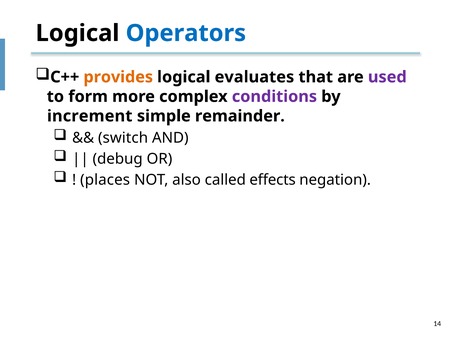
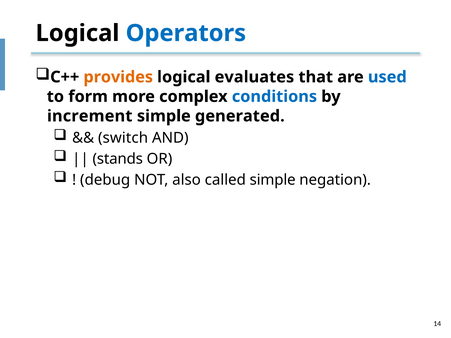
used colour: purple -> blue (387, 77)
conditions colour: purple -> blue (274, 97)
remainder: remainder -> generated (240, 116)
debug: debug -> stands (118, 159)
places: places -> debug (105, 180)
called effects: effects -> simple (273, 180)
